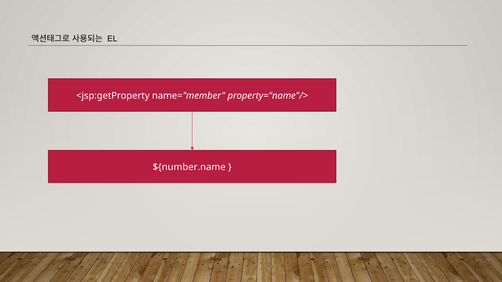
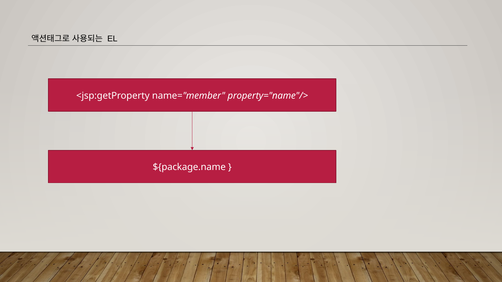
${number.name: ${number.name -> ${package.name (189, 167)
